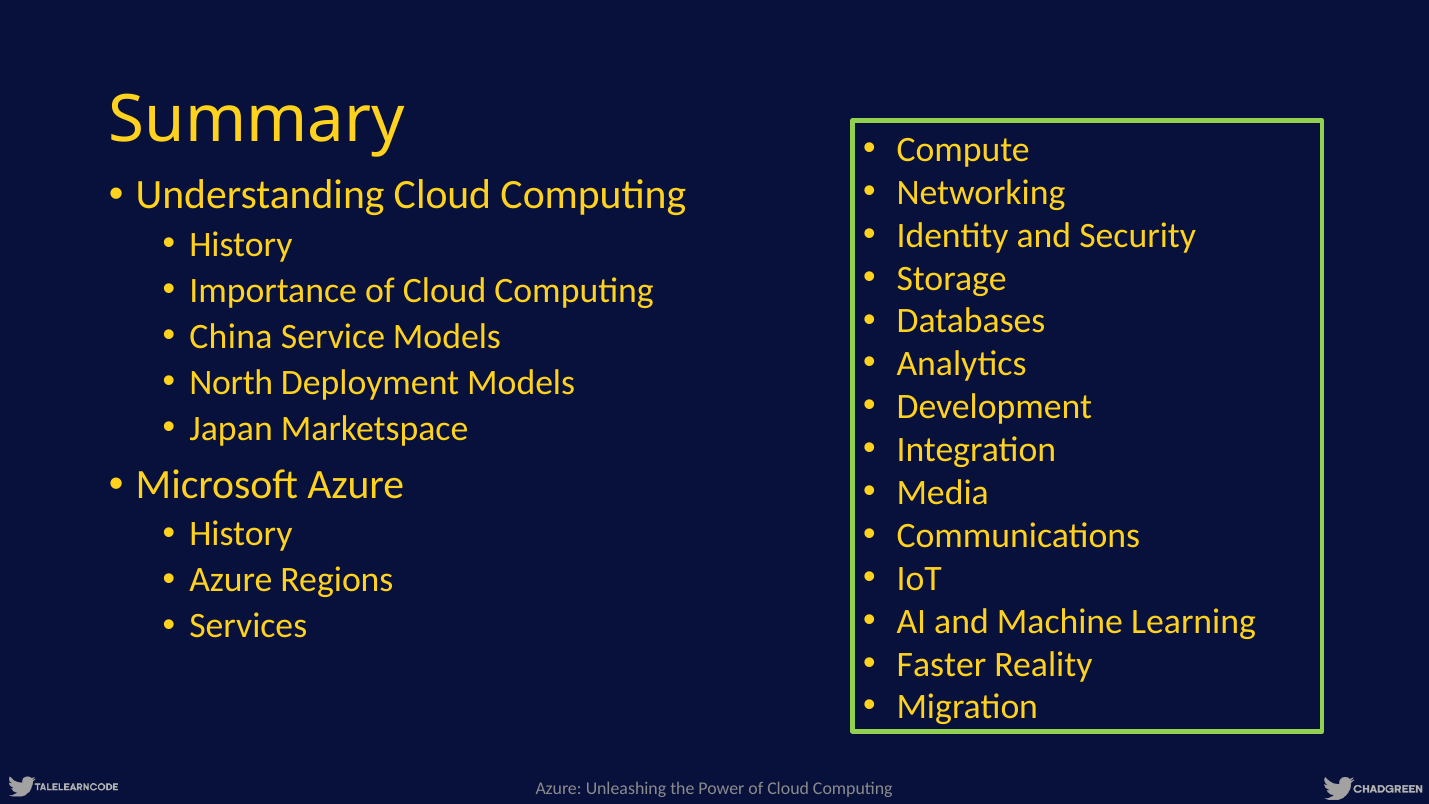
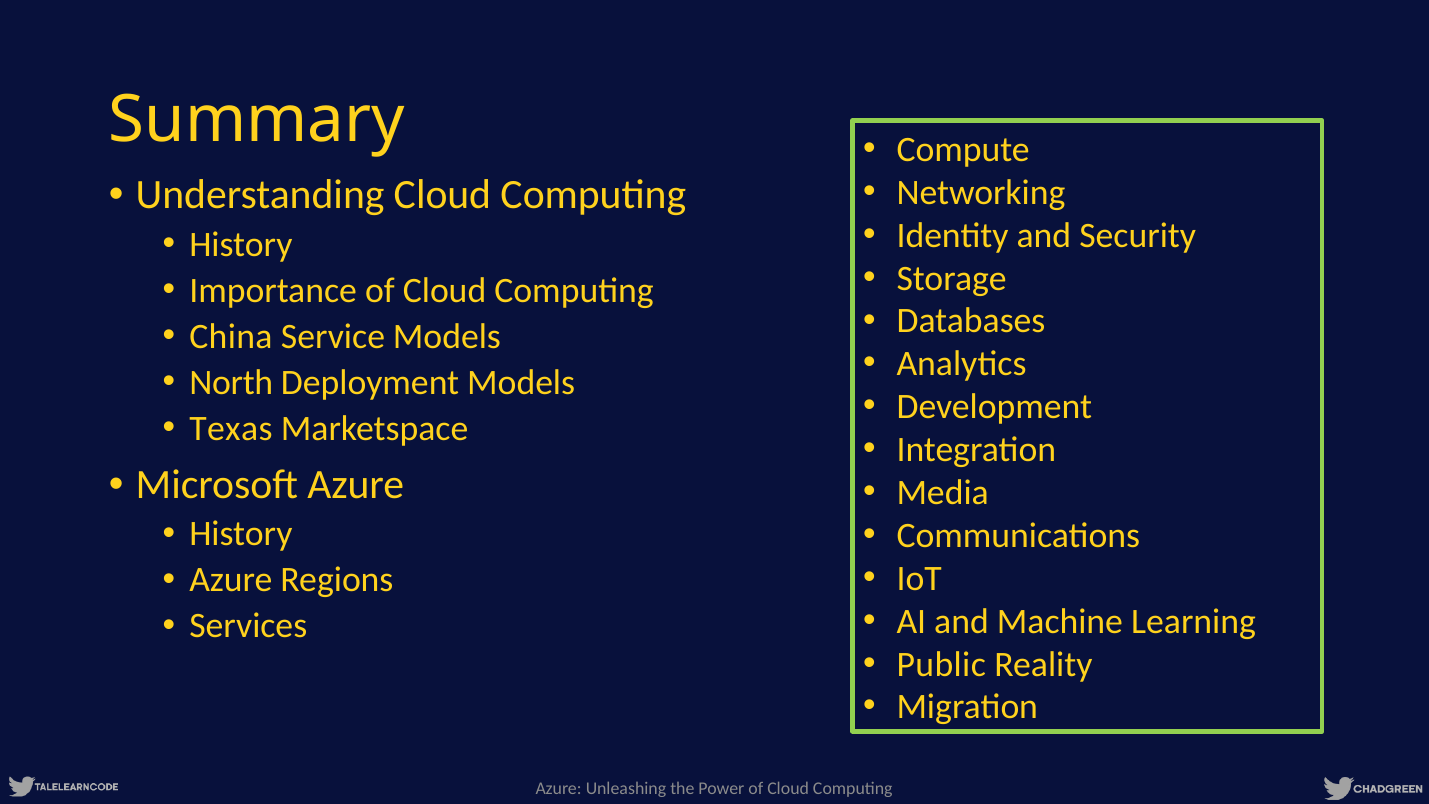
Japan: Japan -> Texas (231, 428)
Faster: Faster -> Public (941, 664)
